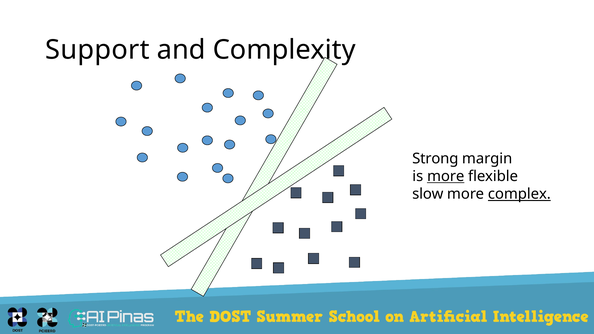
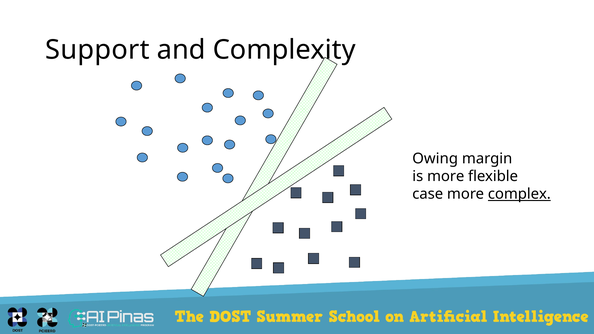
Strong: Strong -> Owing (435, 159)
more underline: present -> none (446, 176)
slow: slow -> case (428, 194)
